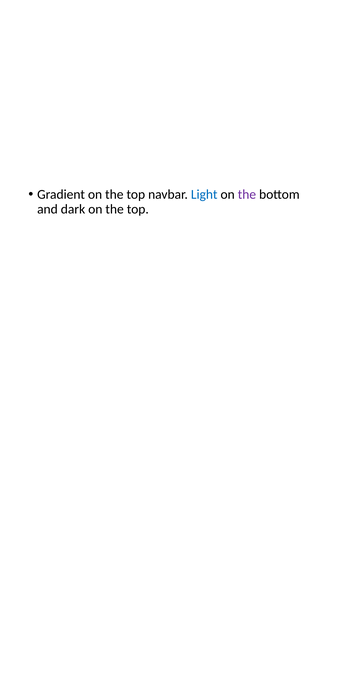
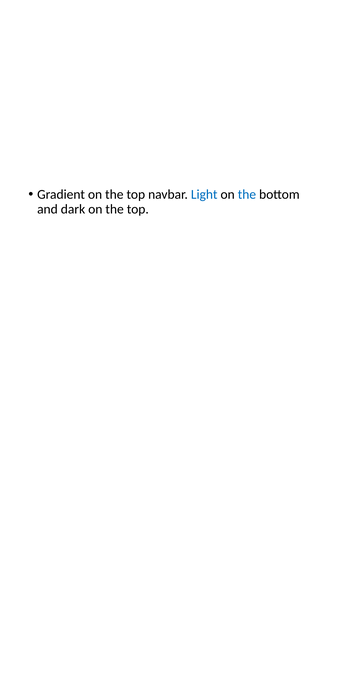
the colour: purple -> blue (247, 194)
